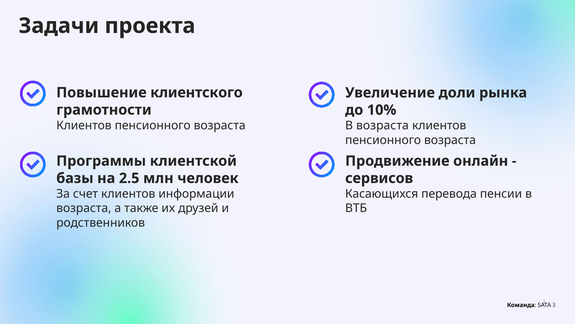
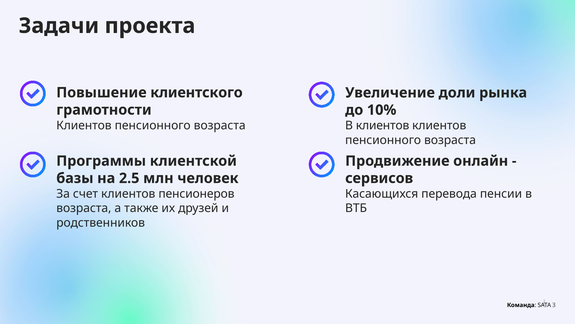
В возраста: возраста -> клиентов (383, 125)
информации: информации -> пенсионеров (196, 194)
